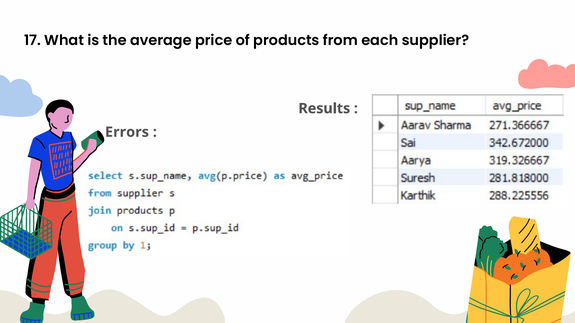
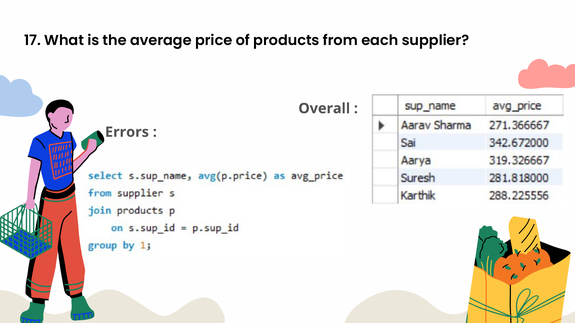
Results: Results -> Overall (324, 109)
